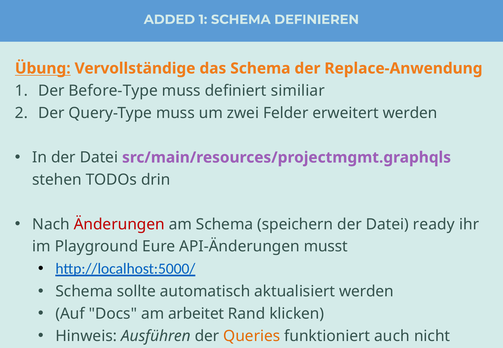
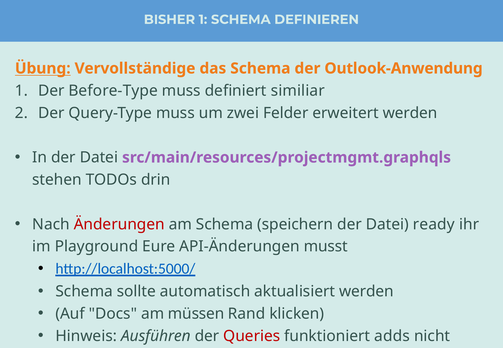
ADDED: ADDED -> BISHER (169, 20)
Replace-Anwendung: Replace-Anwendung -> Outlook-Anwendung (404, 68)
arbeitet: arbeitet -> müssen (196, 314)
Queries colour: orange -> red (252, 336)
auch: auch -> adds (392, 336)
